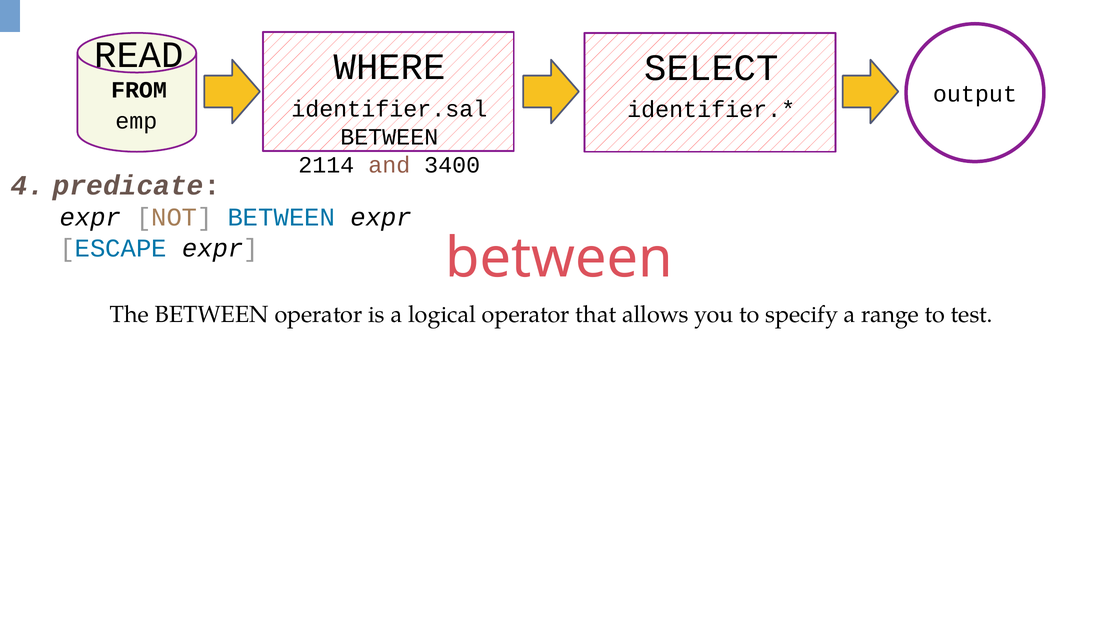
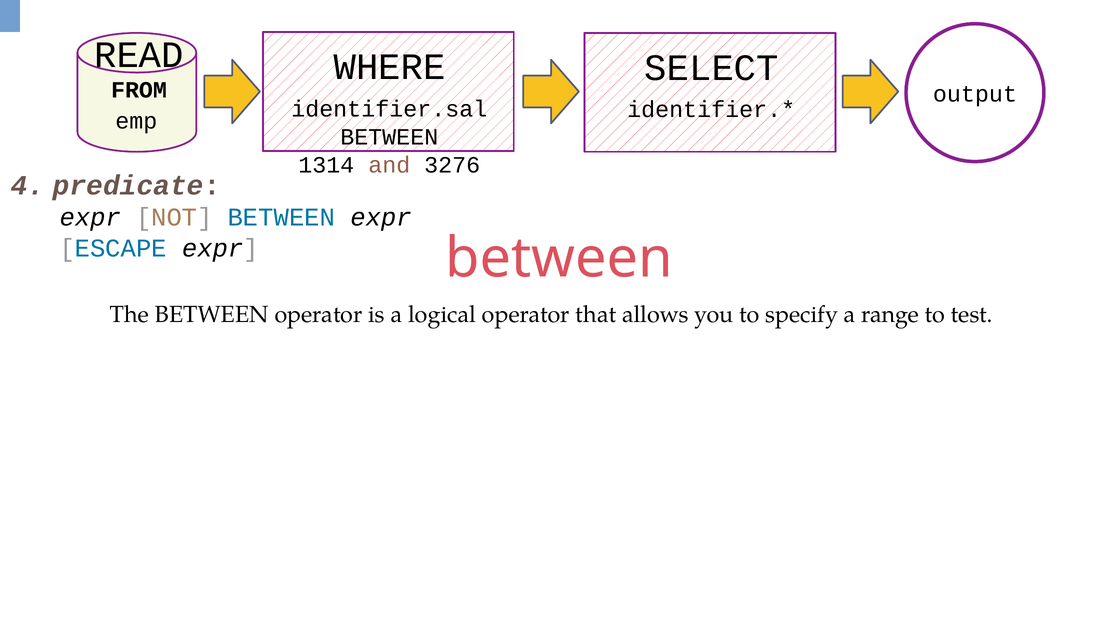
2114: 2114 -> 1314 (326, 165)
3400: 3400 -> 3276 (452, 165)
